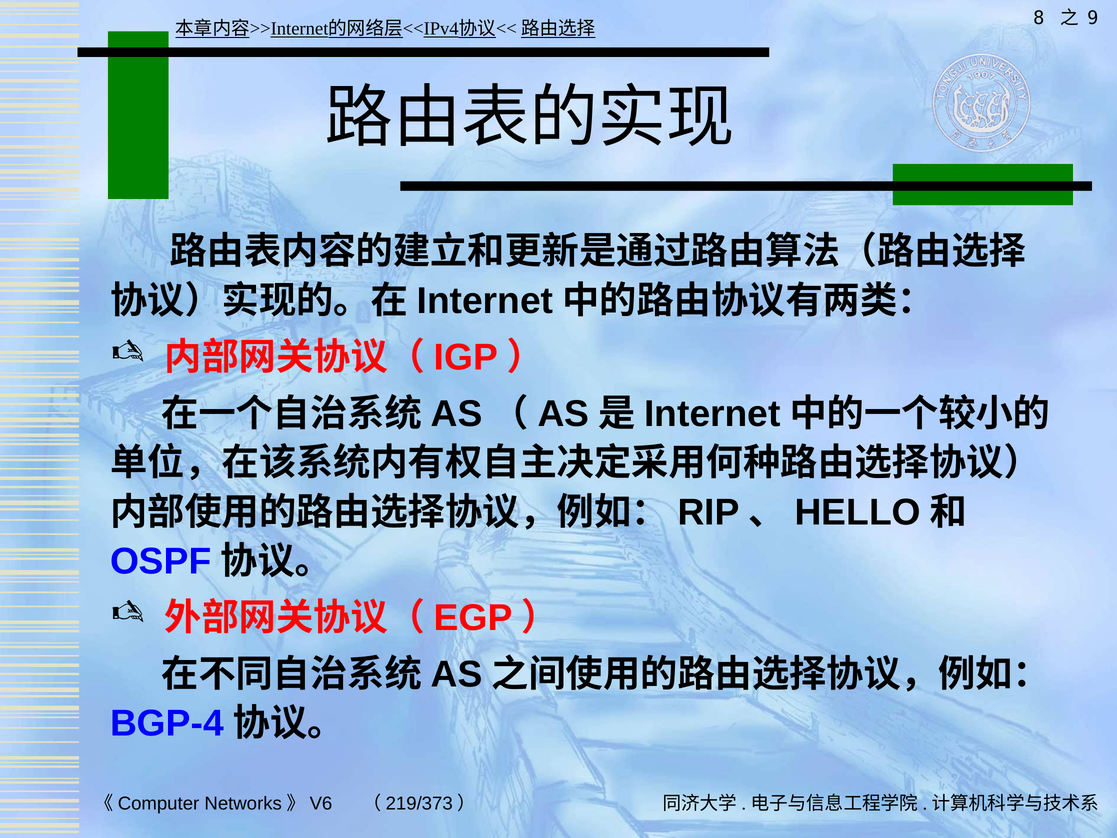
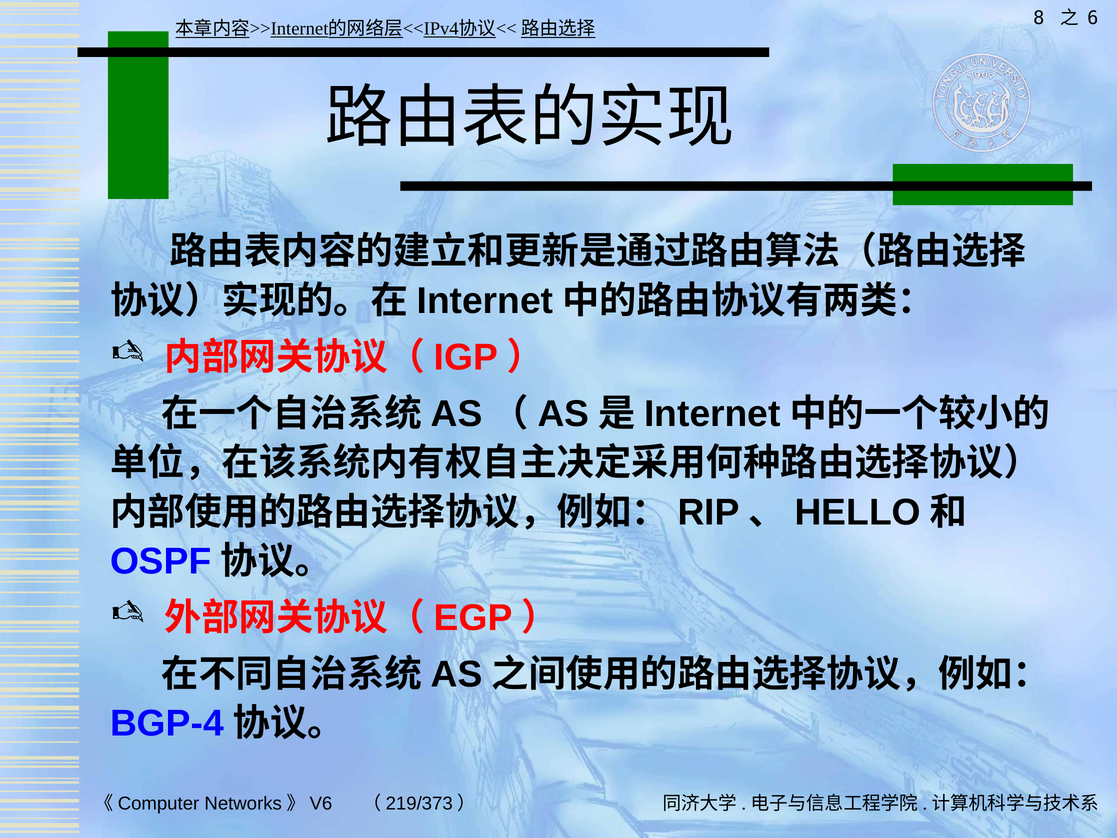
9: 9 -> 6 (1093, 18)
